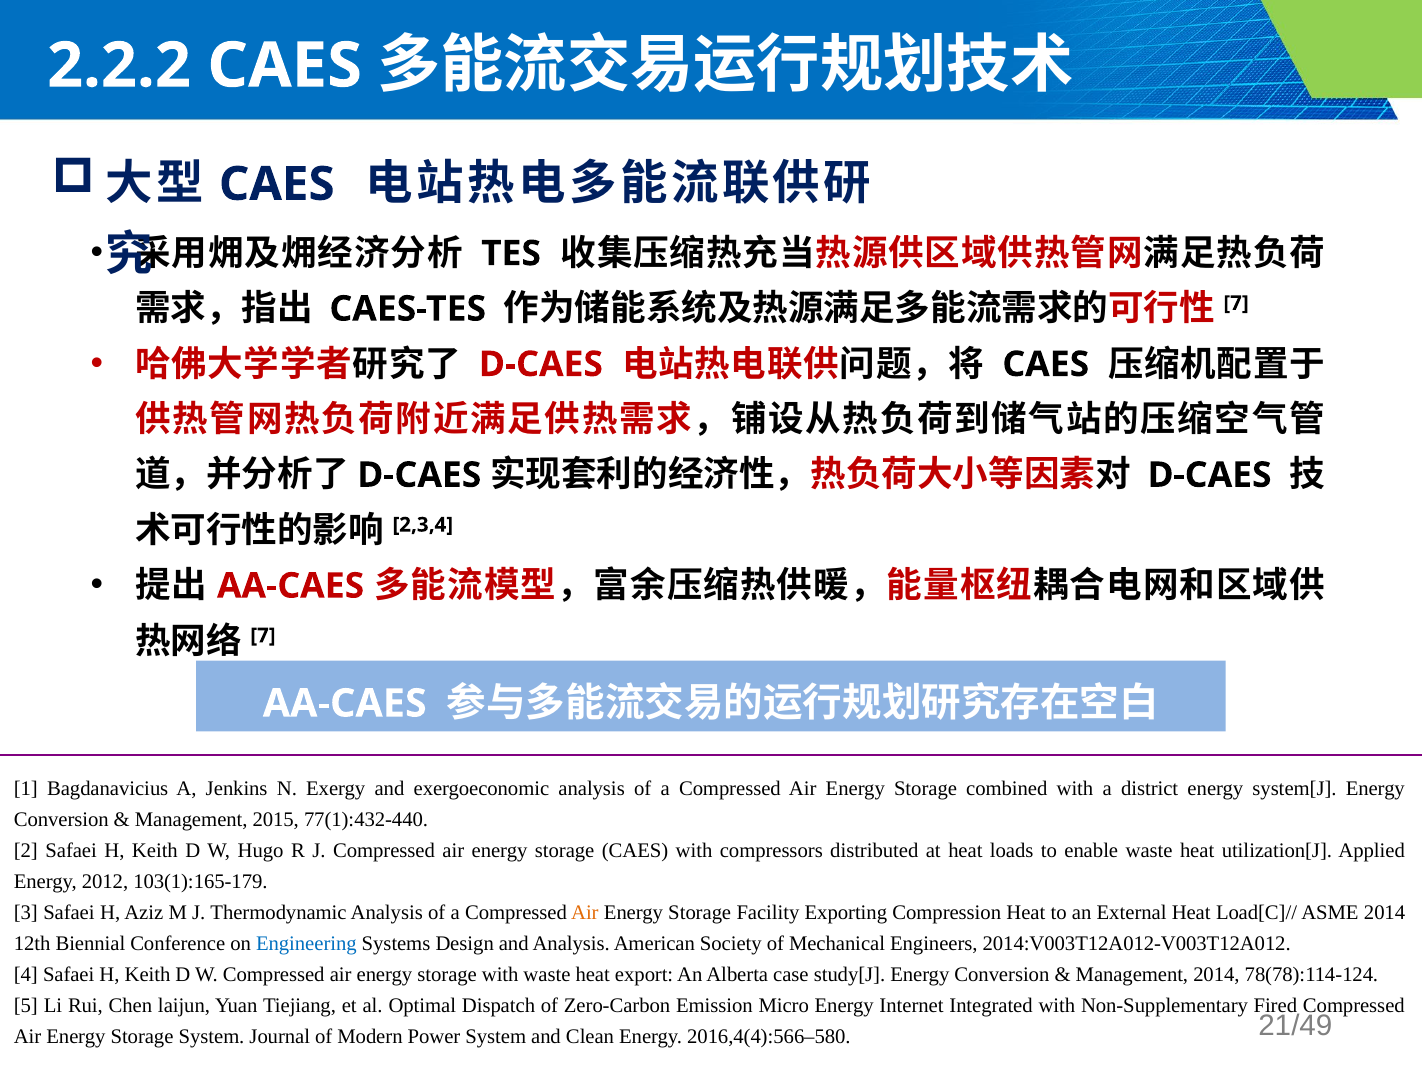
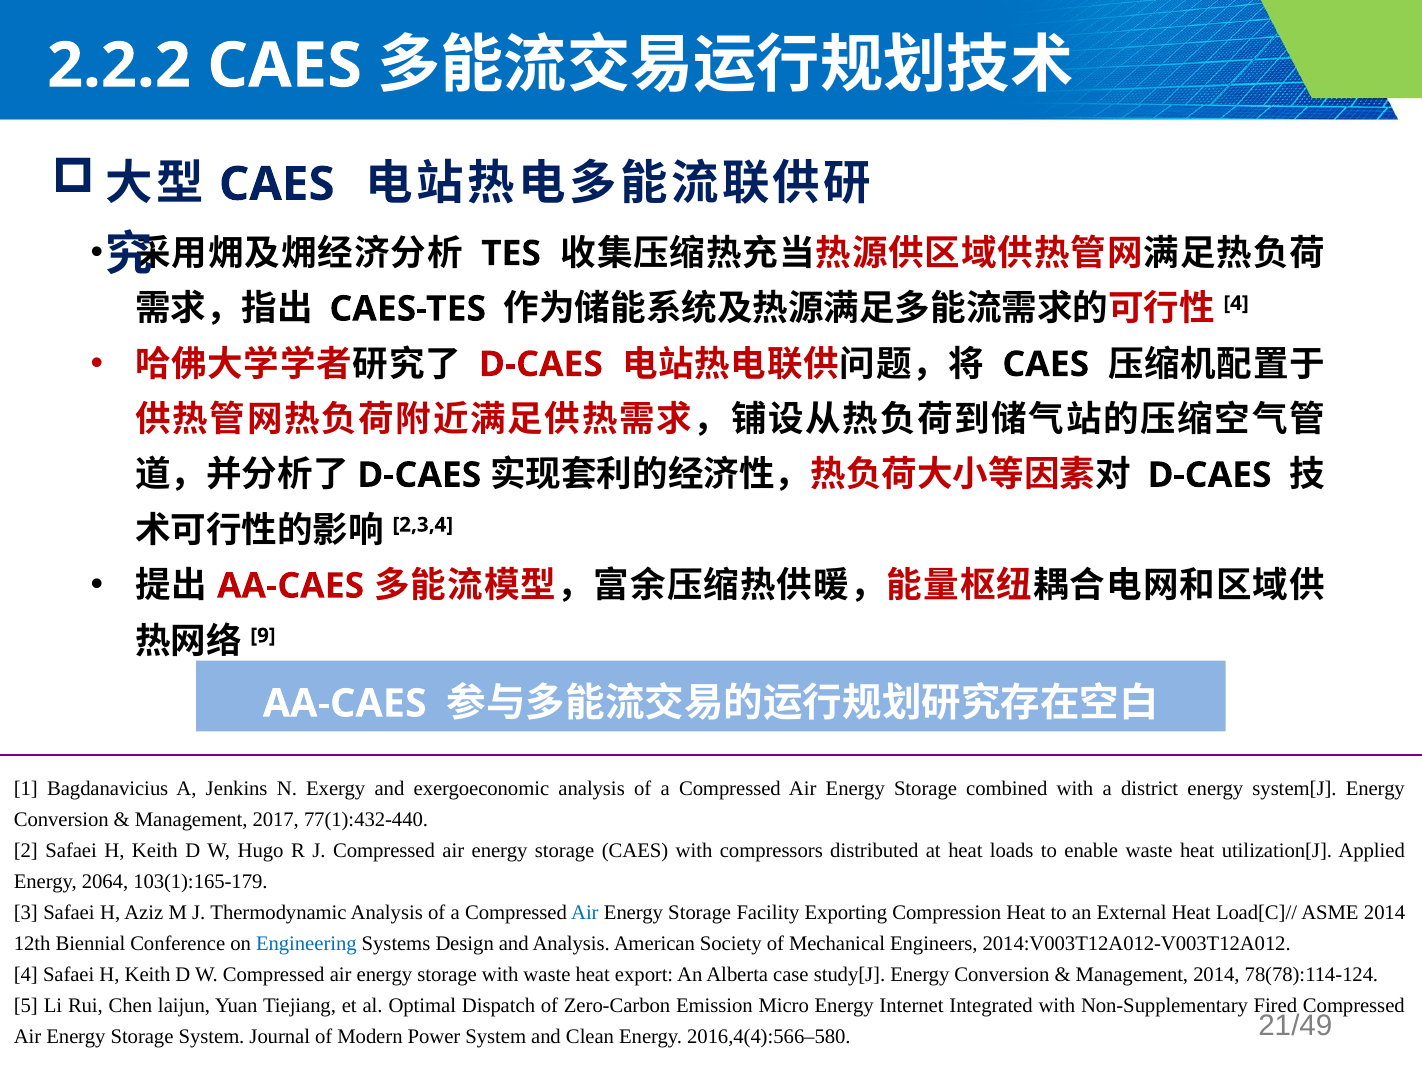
7: 7 -> 4 (1236, 303)
7: 7 -> 9 (263, 636)
2015: 2015 -> 2017 (276, 820)
2012: 2012 -> 2064 (105, 882)
Air colour: orange -> blue (585, 913)
